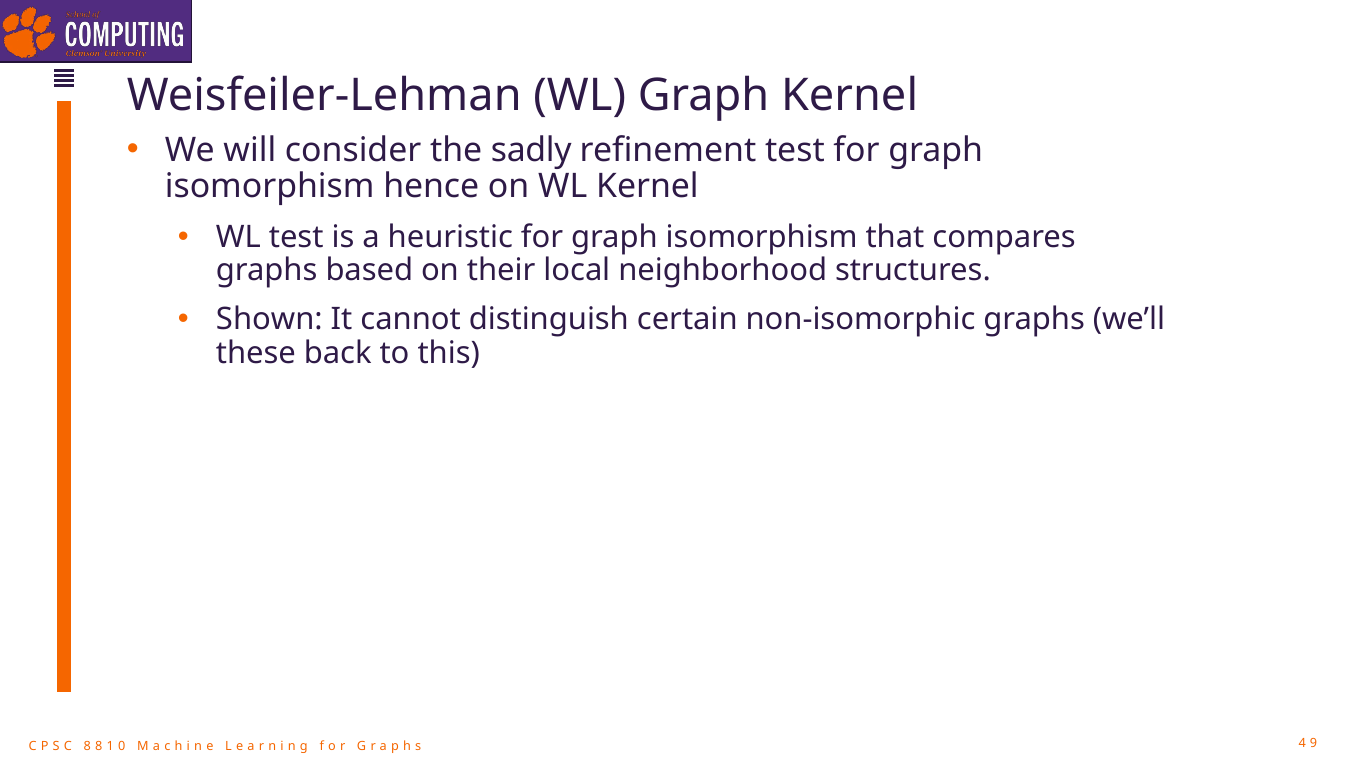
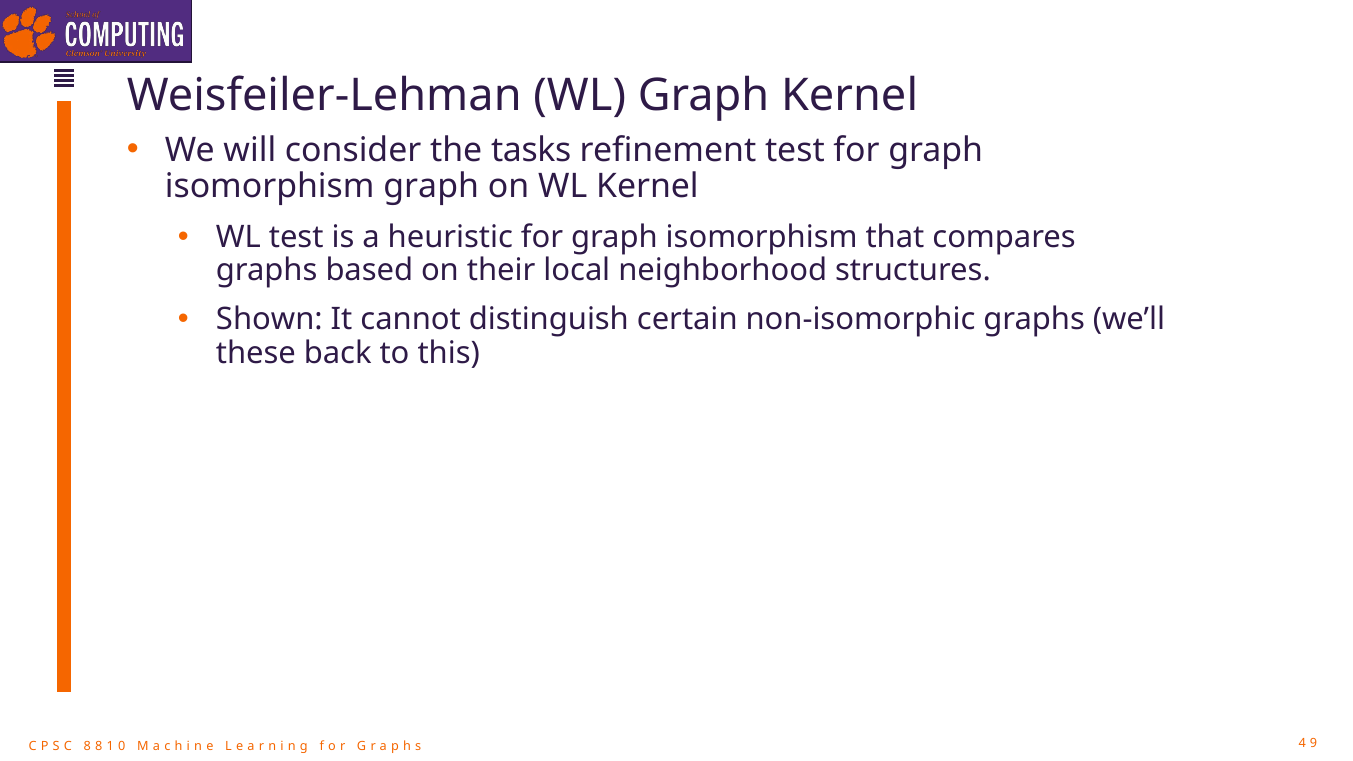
sadly: sadly -> tasks (531, 150)
isomorphism hence: hence -> graph (431, 187)
